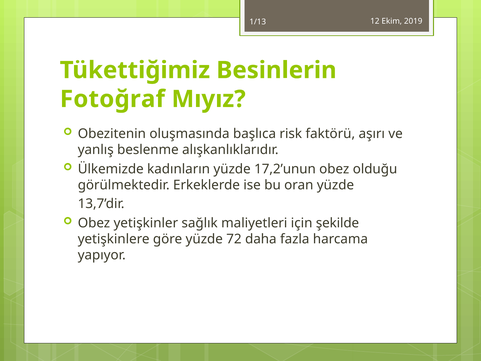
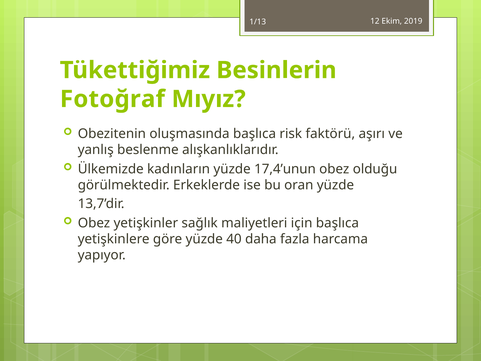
17,2’unun: 17,2’unun -> 17,4’unun (285, 169)
için şekilde: şekilde -> başlıca (337, 223)
72: 72 -> 40 (234, 239)
